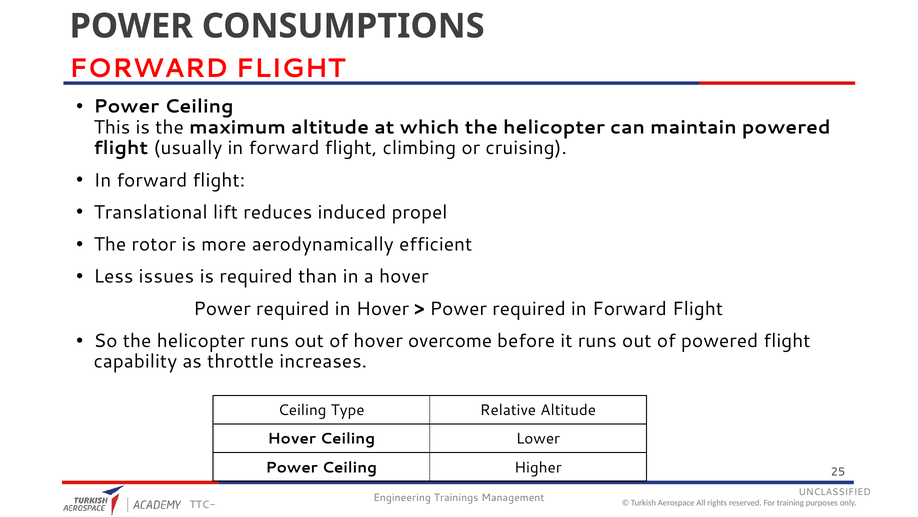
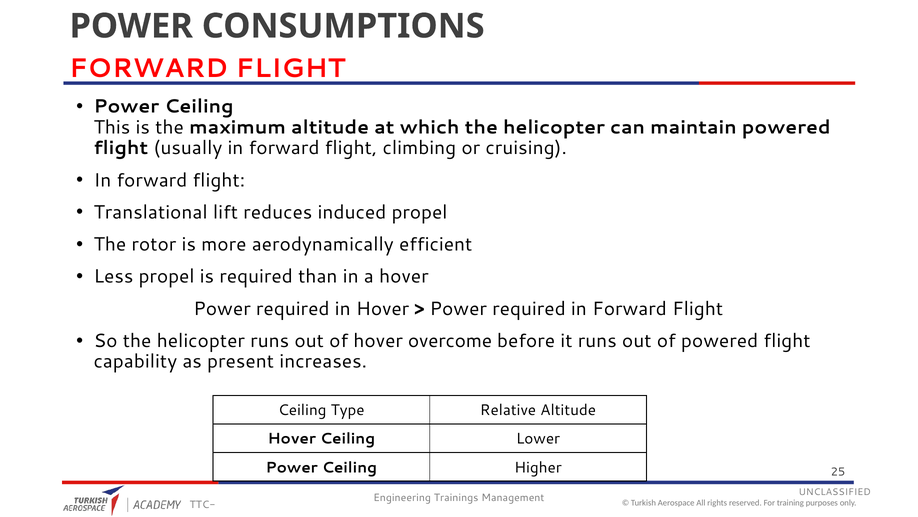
Less issues: issues -> propel (167, 276)
throttle: throttle -> present (241, 361)
